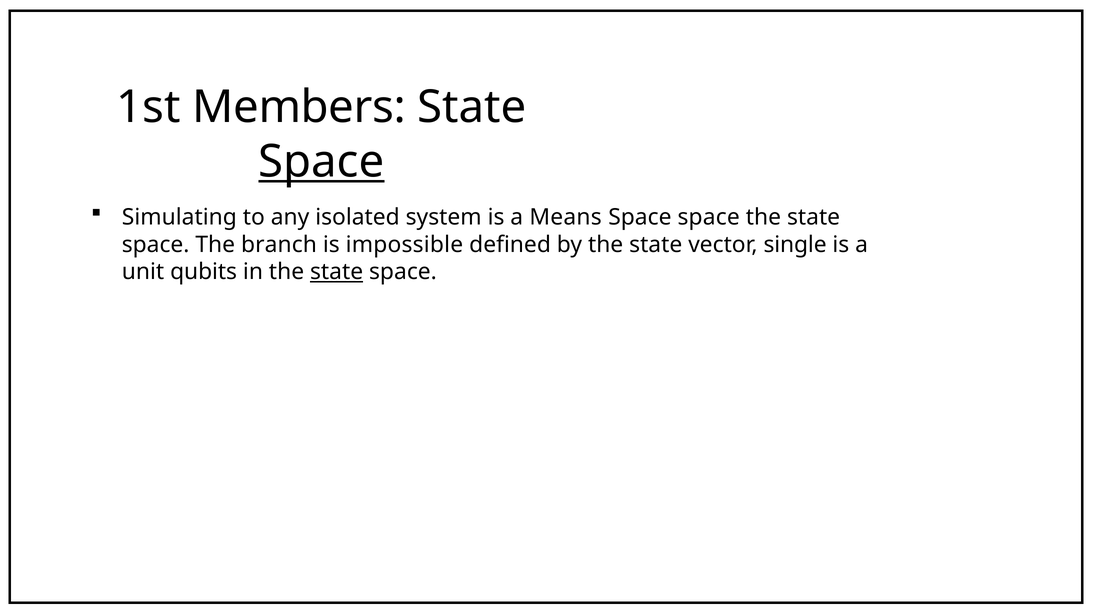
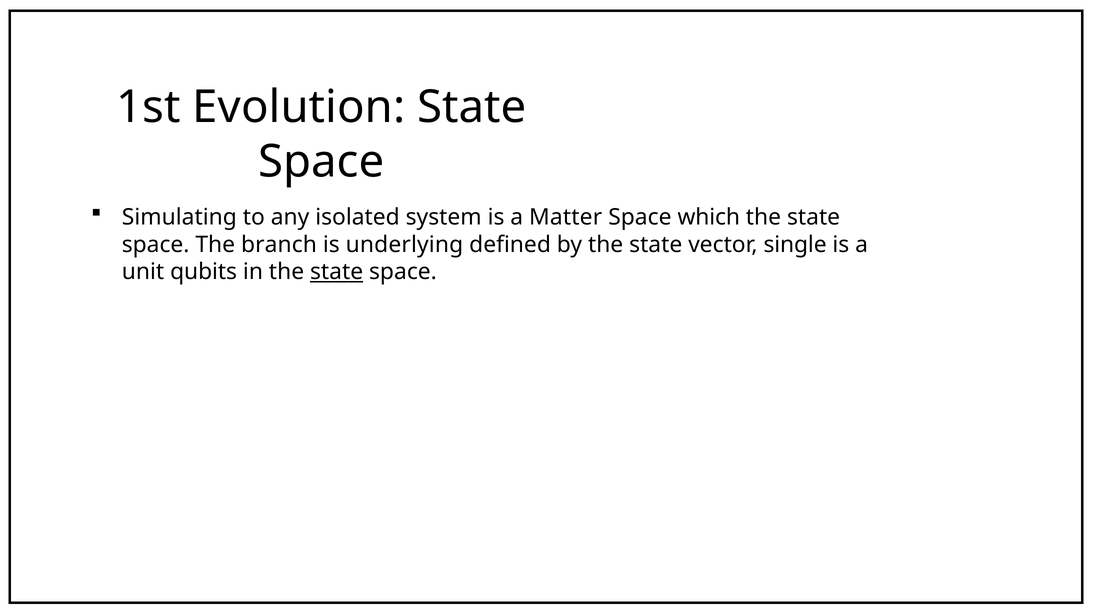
Members: Members -> Evolution (299, 107)
Space underline: present -> none (321, 162)
Means: Means -> Matter (566, 217)
Space space: space -> which (709, 217)
impossible: impossible -> underlying (404, 245)
